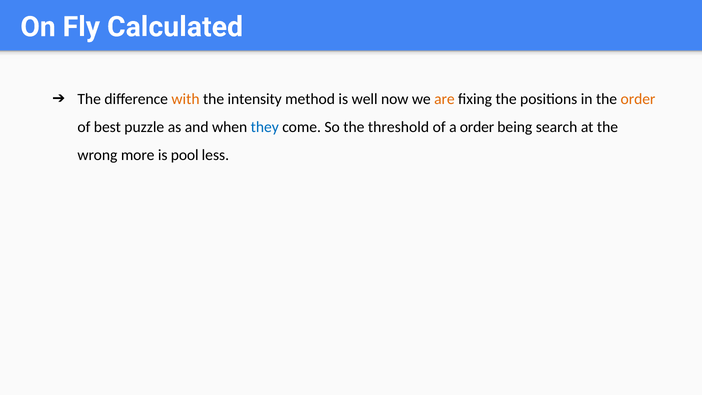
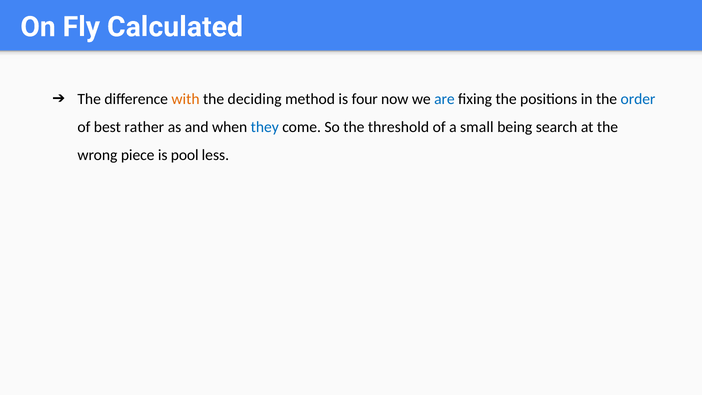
intensity: intensity -> deciding (255, 99)
well: well -> four (365, 99)
are colour: orange -> blue (444, 99)
order colour: orange -> blue (638, 99)
puzzle: puzzle -> rather (144, 127)
a order: order -> small (477, 127)
more: more -> piece (138, 155)
